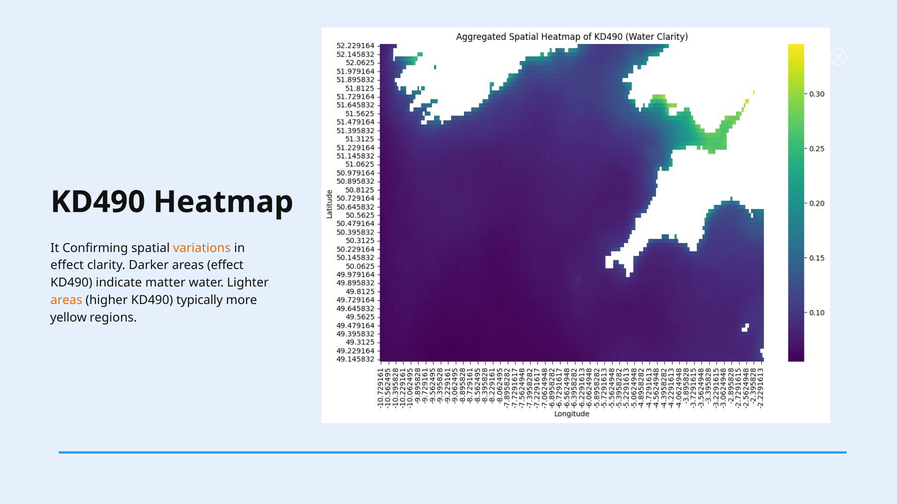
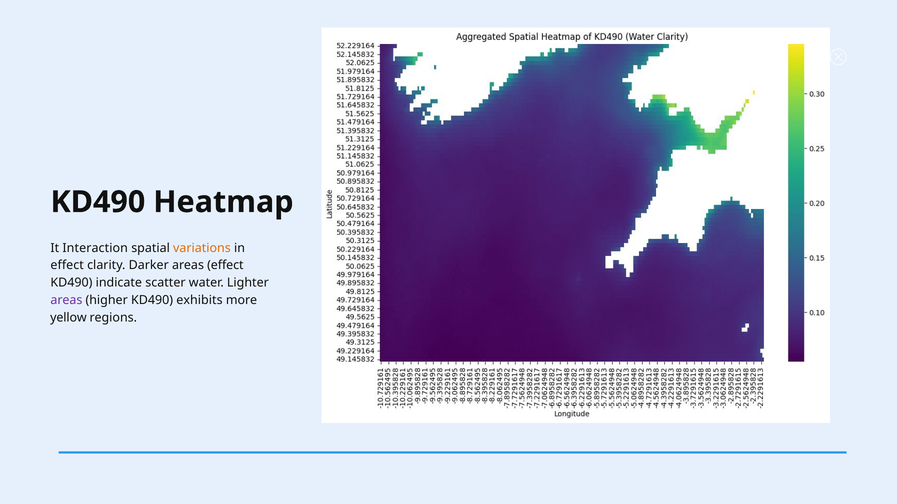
Confirming: Confirming -> Interaction (95, 248)
matter: matter -> scatter (165, 283)
areas colour: orange -> purple (66, 301)
typically: typically -> exhibits (199, 301)
